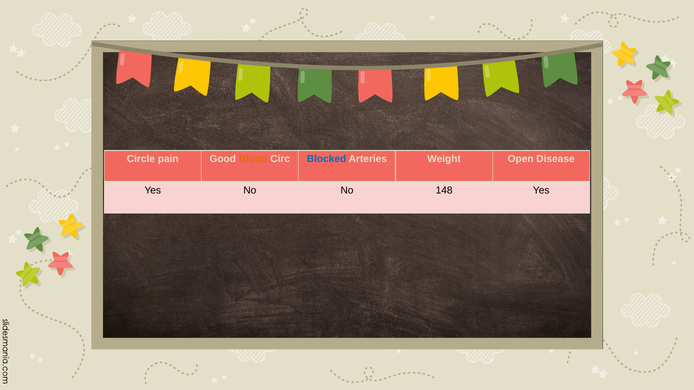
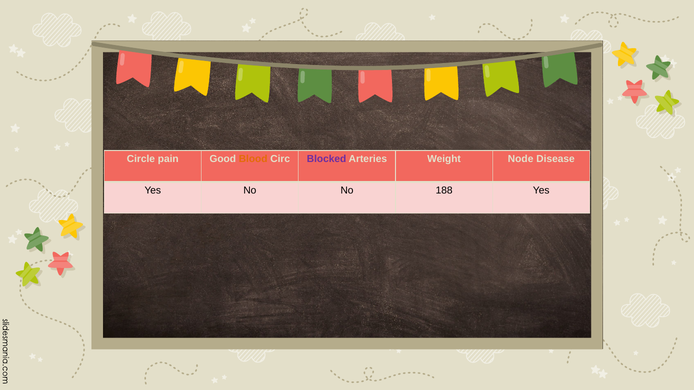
Blocked colour: blue -> purple (327, 159)
Open: Open -> Node (521, 159)
148: 148 -> 188 (444, 191)
